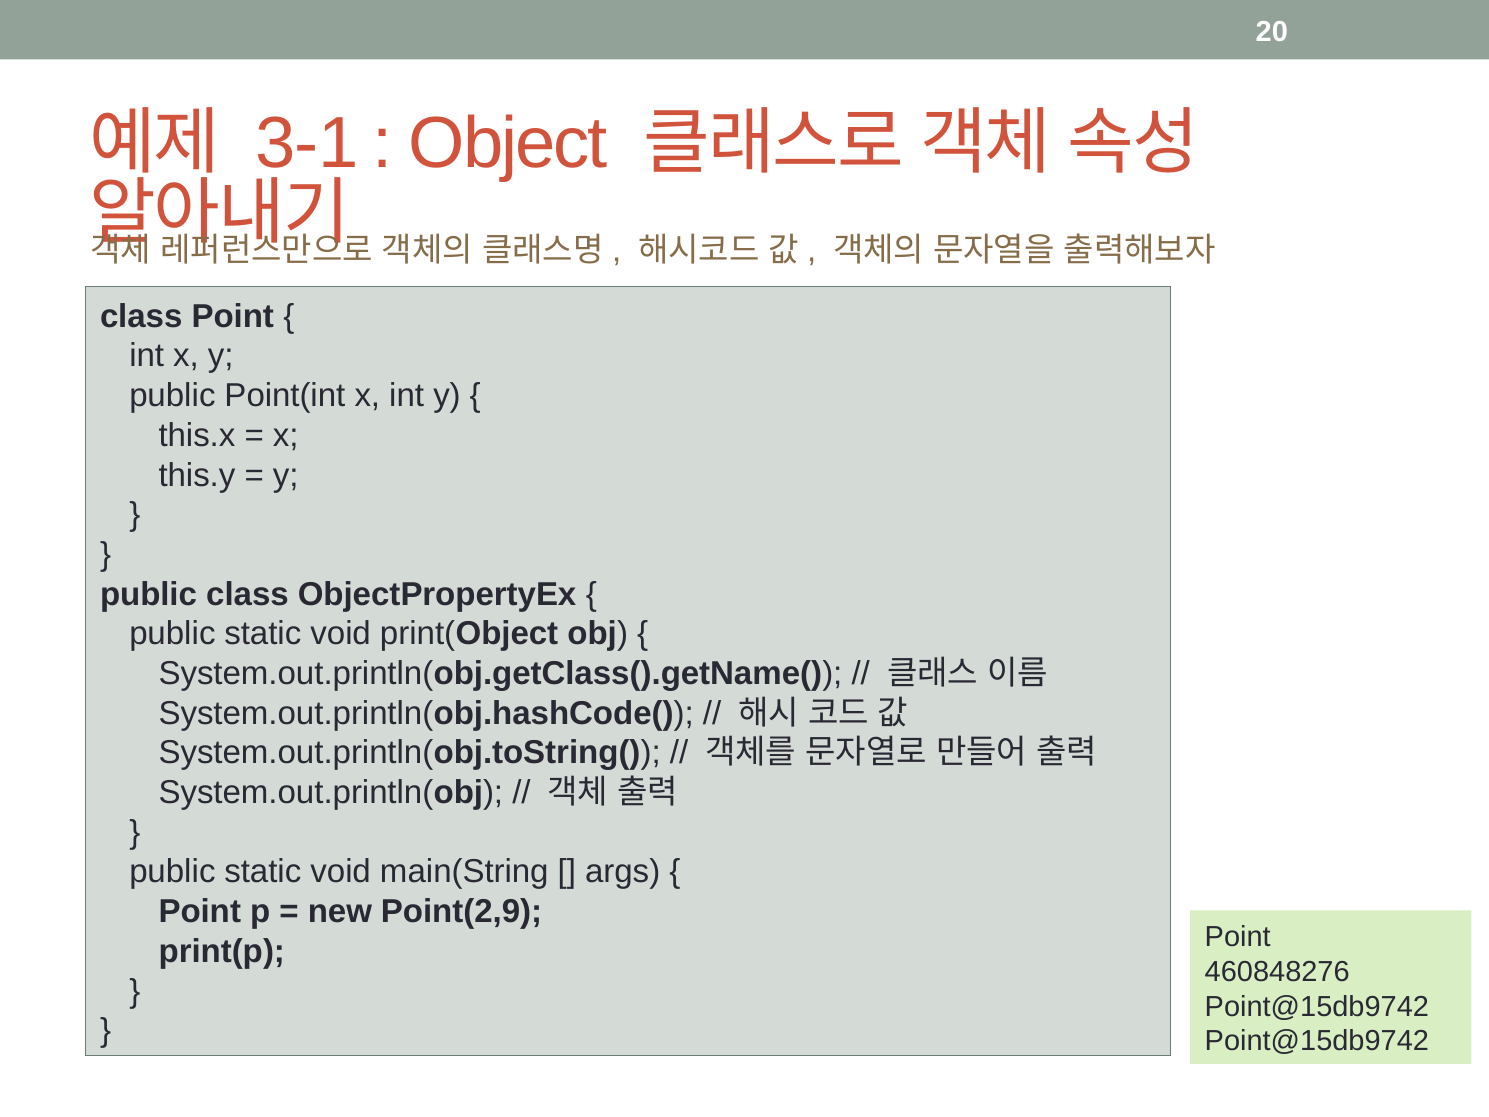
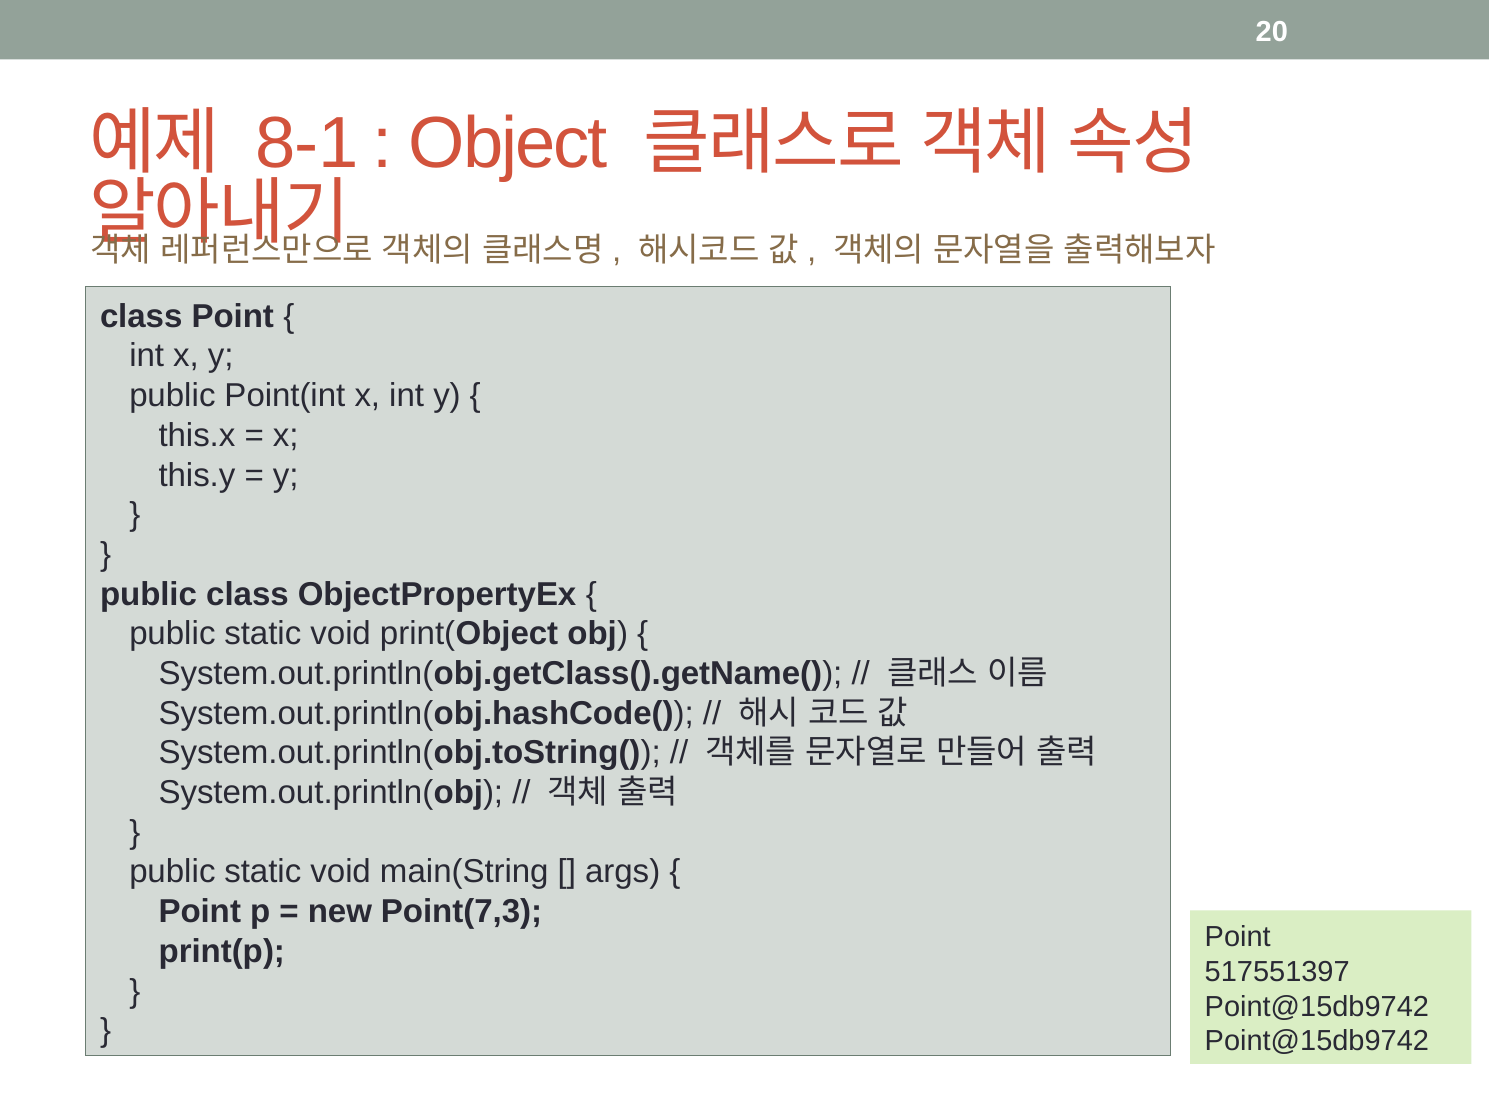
3-1: 3-1 -> 8-1 (307, 144)
Point(2,9: Point(2,9 -> Point(7,3 (462, 912)
460848276: 460848276 -> 517551397 (1277, 972)
